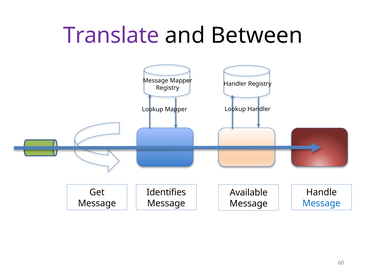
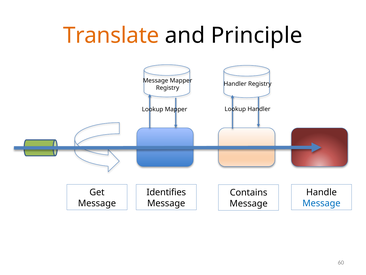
Translate colour: purple -> orange (111, 35)
Between: Between -> Principle (257, 35)
Available: Available -> Contains (249, 192)
